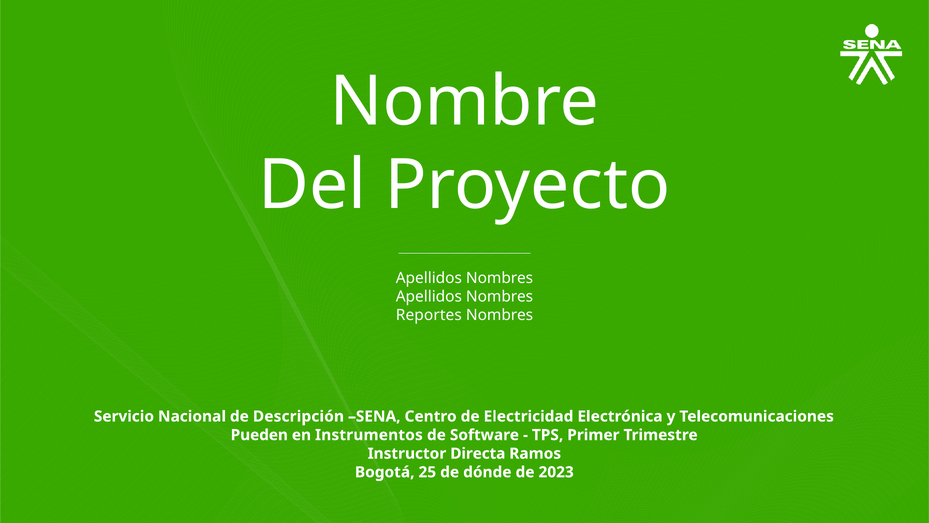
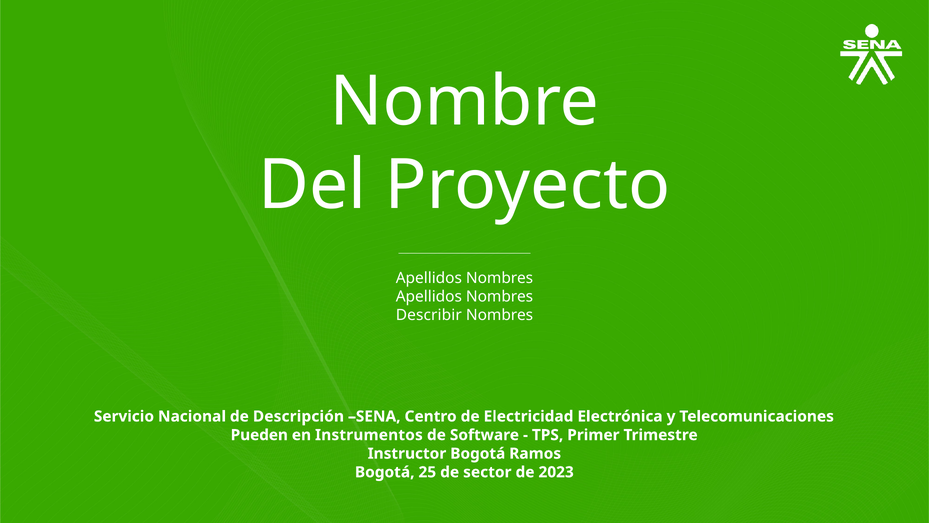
Reportes: Reportes -> Describir (429, 315)
Instructor Directa: Directa -> Bogotá (478, 453)
dónde: dónde -> sector (487, 472)
